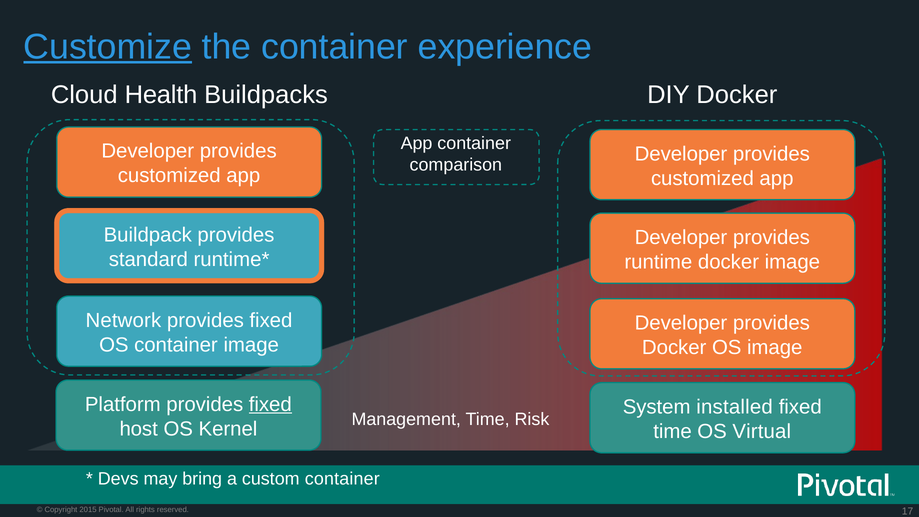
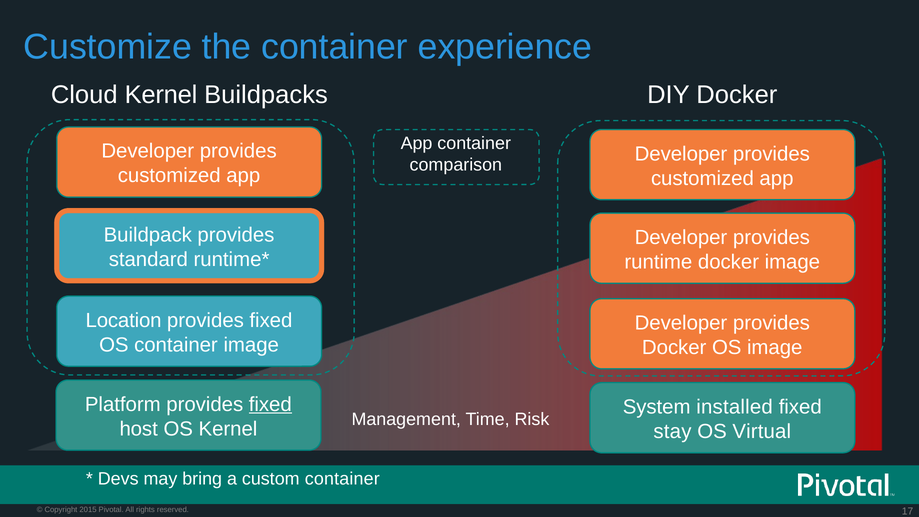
Customize underline: present -> none (108, 47)
Cloud Health: Health -> Kernel (161, 95)
Network: Network -> Location (124, 320)
time: time -> stay (672, 431)
